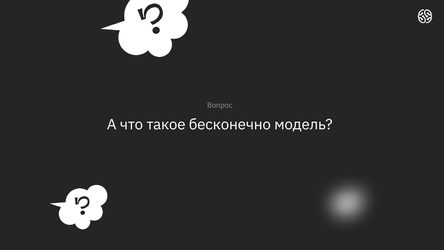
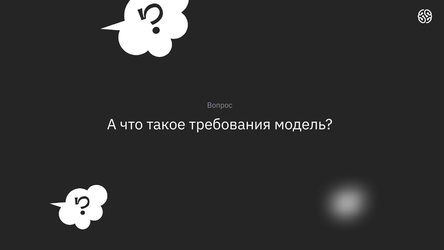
бесконечно: бесконечно -> требования (230, 124)
